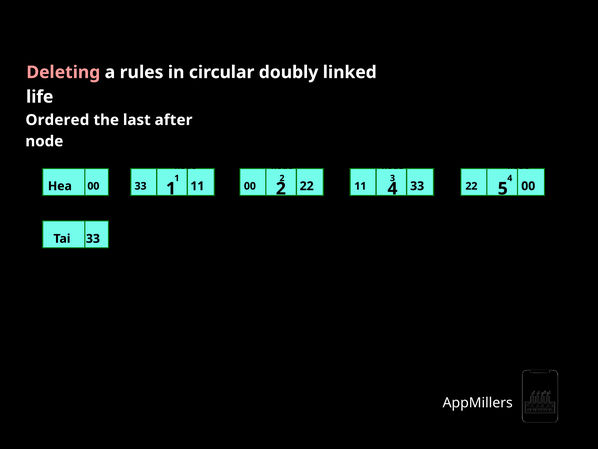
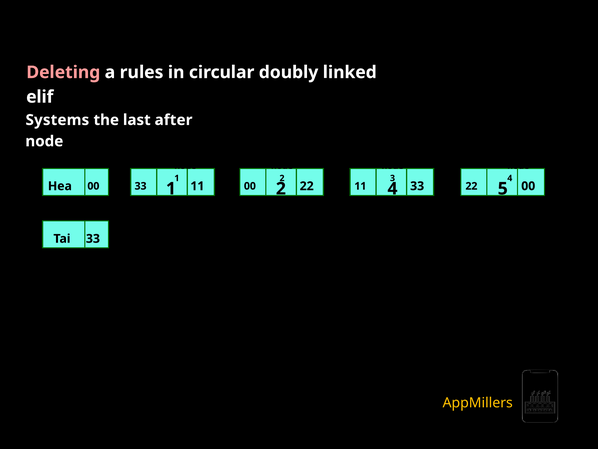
life: life -> elif (40, 97)
Ordered: Ordered -> Systems (57, 120)
AppMillers colour: white -> yellow (478, 403)
